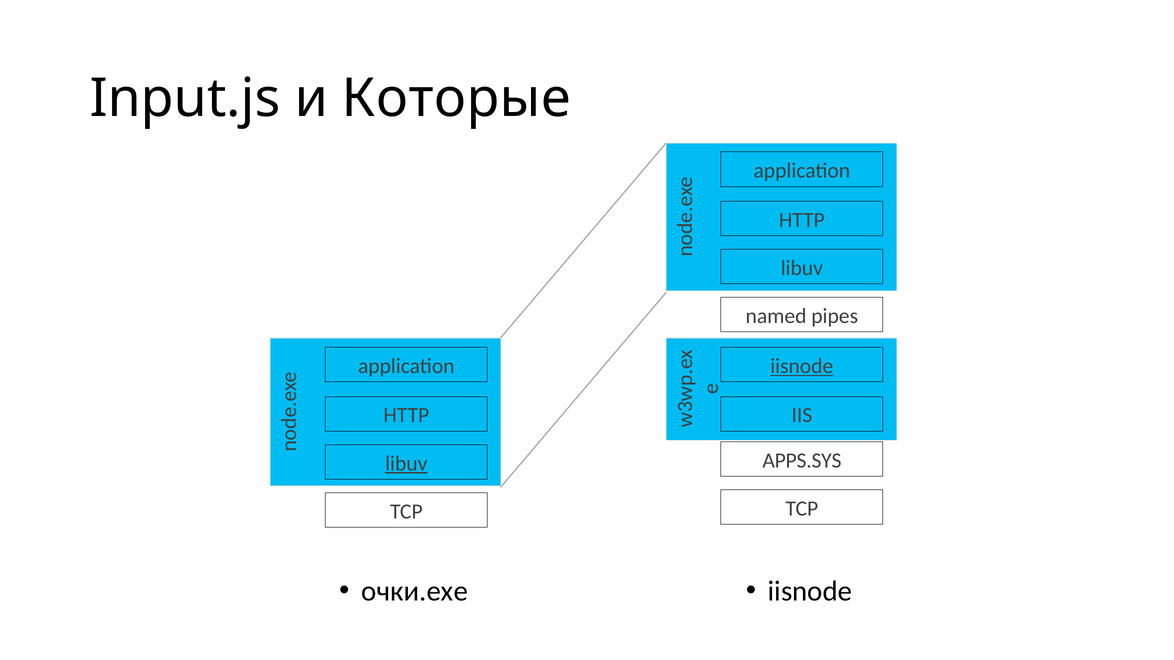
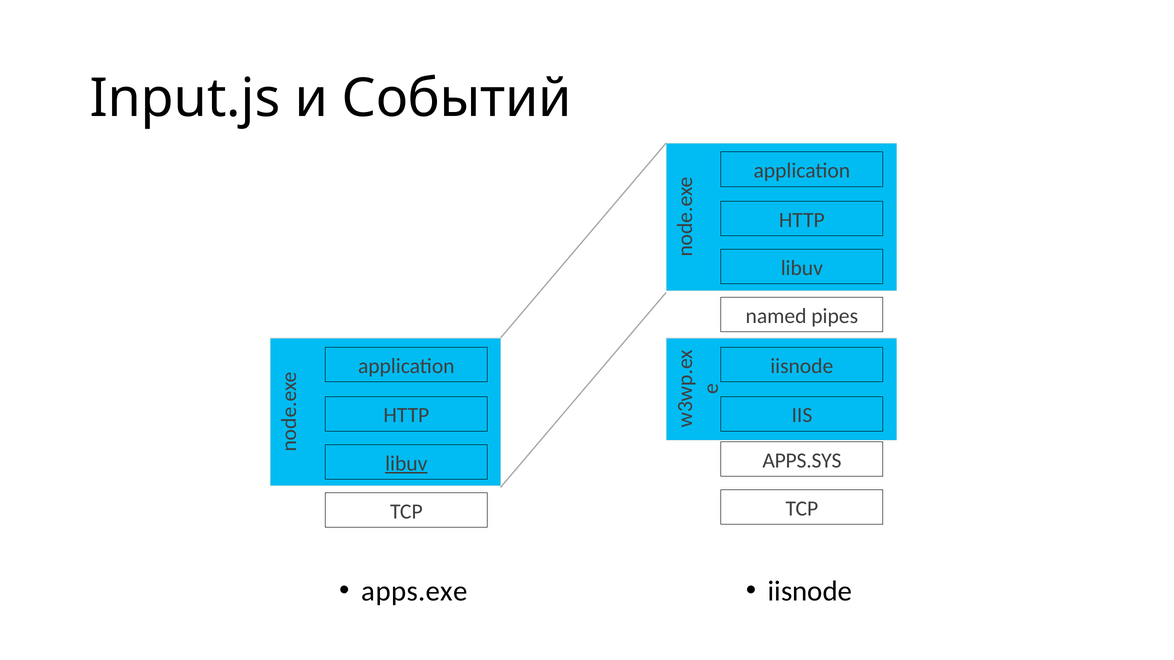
Которые: Которые -> Событий (457, 99)
iisnode underline: present -> none (802, 366)
очки.exe: очки.exe -> apps.exe (414, 591)
